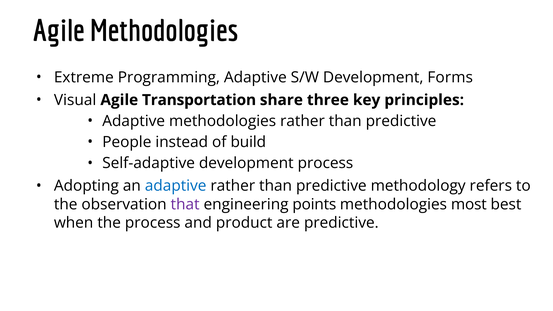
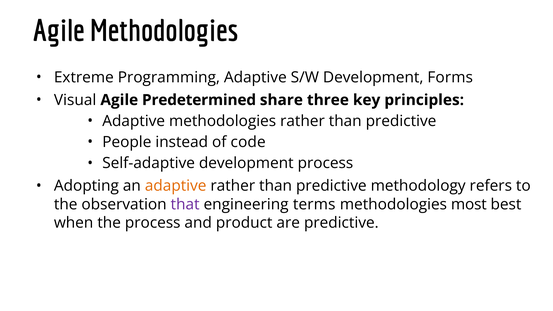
Transportation: Transportation -> Predetermined (199, 100)
build: build -> code (248, 142)
adaptive colour: blue -> orange (176, 186)
points: points -> terms (314, 204)
